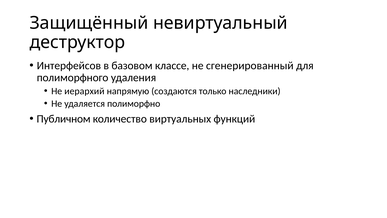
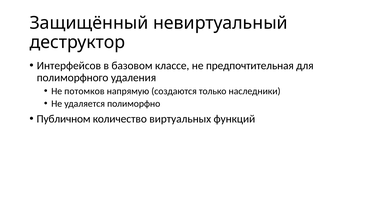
сгенерированный: сгенерированный -> предпочтительная (250, 65)
иерархий: иерархий -> потомков (84, 91)
